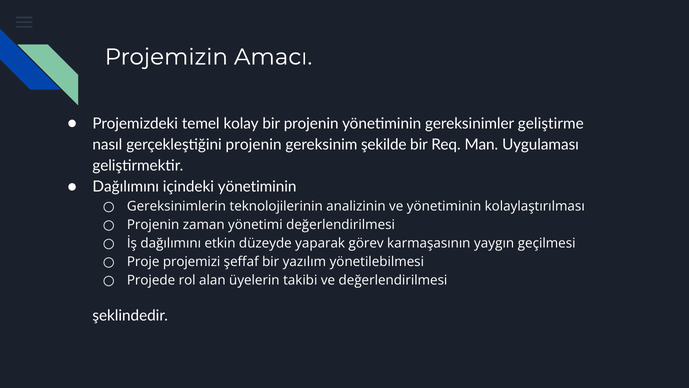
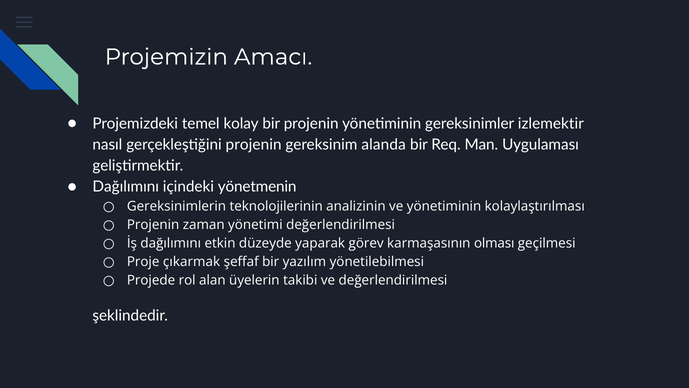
geliştirme: geliştirme -> izlemektir (551, 123)
şekilde: şekilde -> alanda (384, 144)
içindeki yönetiminin: yönetiminin -> yönetmenin (257, 187)
yaygın: yaygın -> olması (494, 243)
projemizi: projemizi -> çıkarmak (192, 262)
